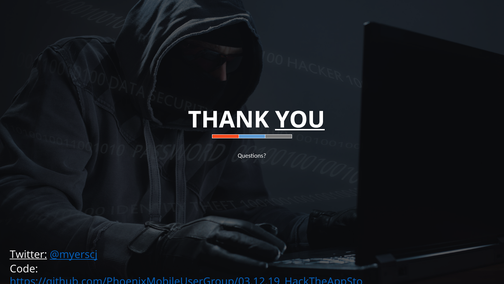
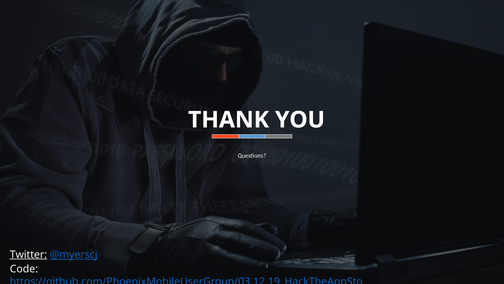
YOU underline: present -> none (300, 120)
